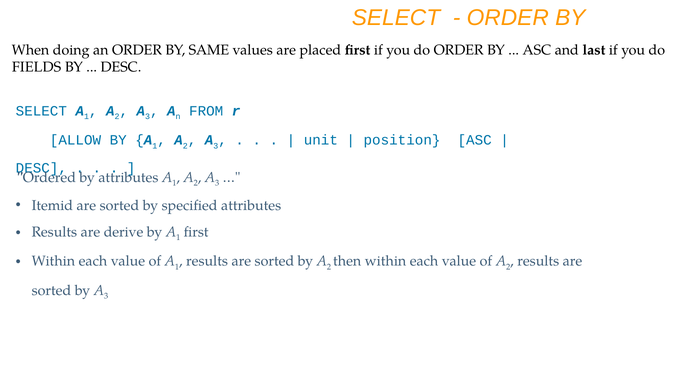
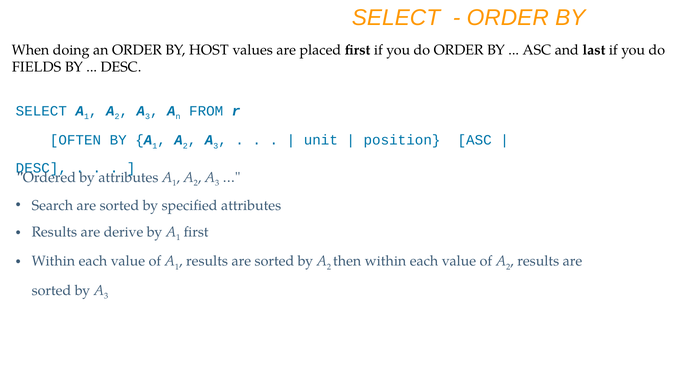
SAME: SAME -> HOST (209, 50)
ALLOW: ALLOW -> OFTEN (75, 140)
Itemid: Itemid -> Search (52, 205)
